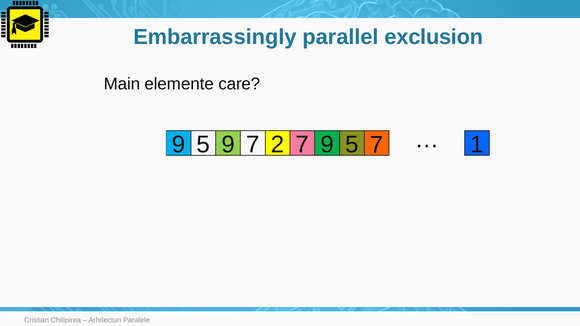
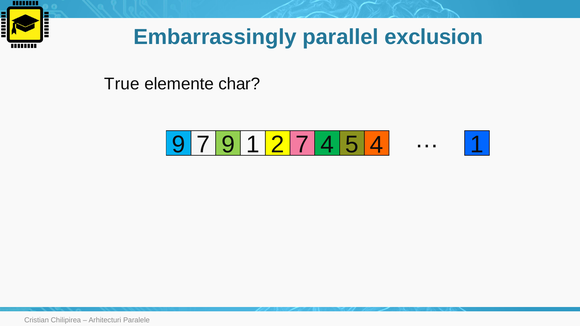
Main: Main -> True (122, 84)
care: care -> char (239, 84)
5: 5 -> 7 (203, 145)
9 7: 7 -> 1 (253, 145)
7 9: 9 -> 4 (327, 145)
5 7: 7 -> 4 (377, 145)
